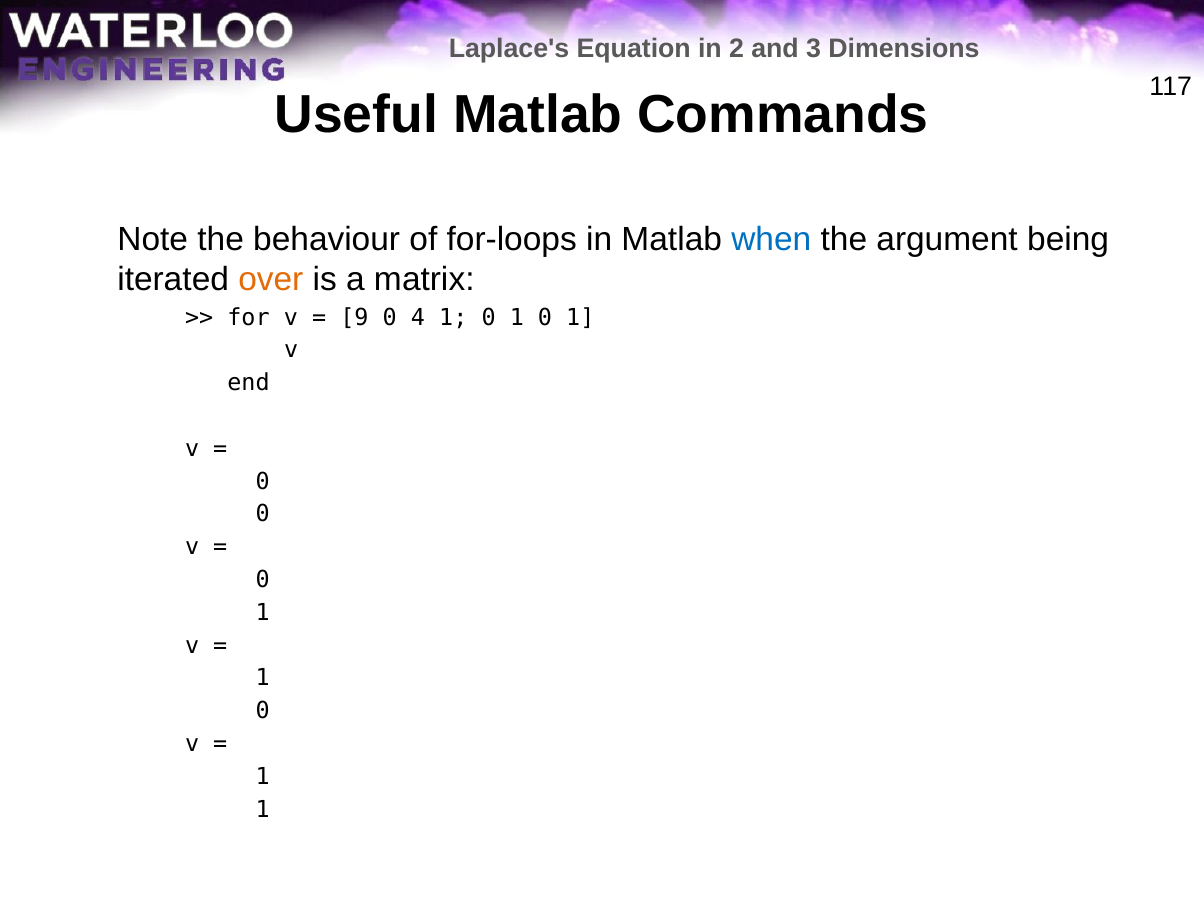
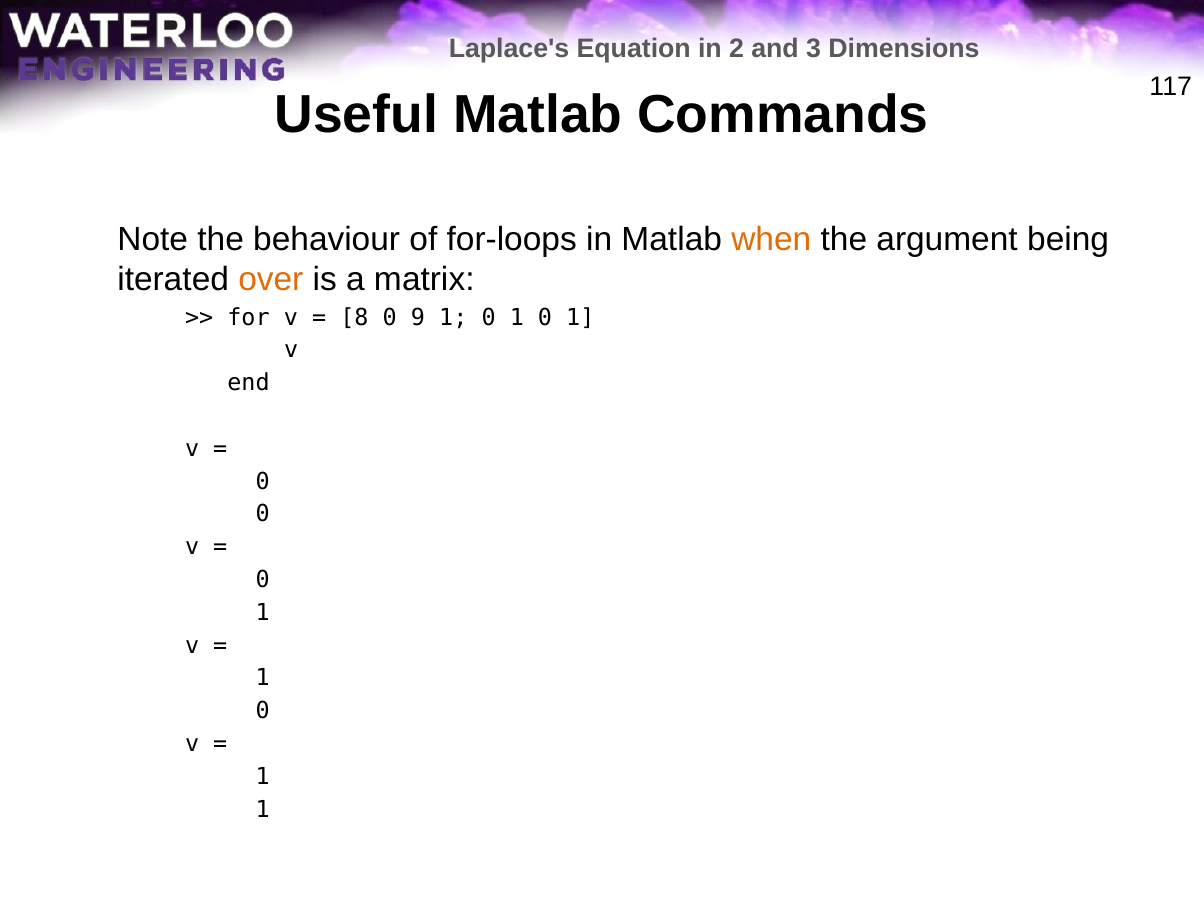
when colour: blue -> orange (771, 239)
9: 9 -> 8 (354, 317)
4: 4 -> 9 (418, 317)
